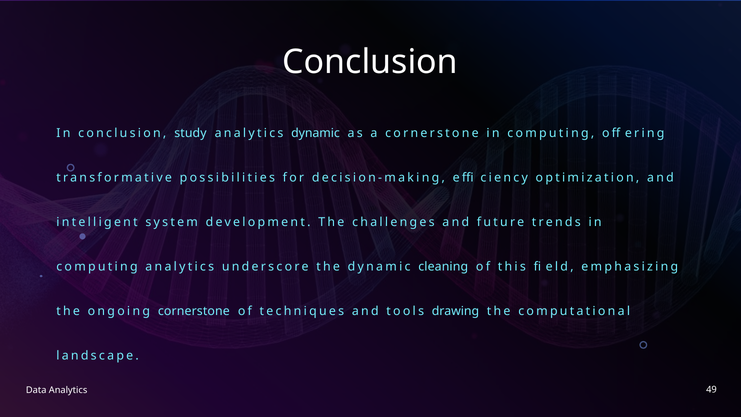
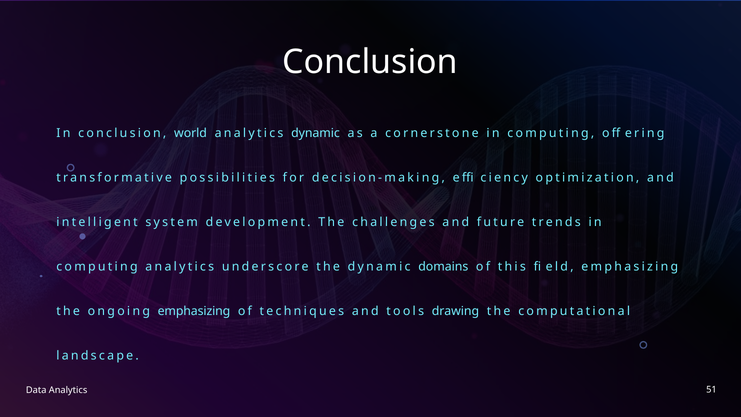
study: study -> world (191, 133)
cleaning: cleaning -> domains (443, 267)
ongoing cornerstone: cornerstone -> emphasizing (194, 311)
49: 49 -> 51 (711, 389)
